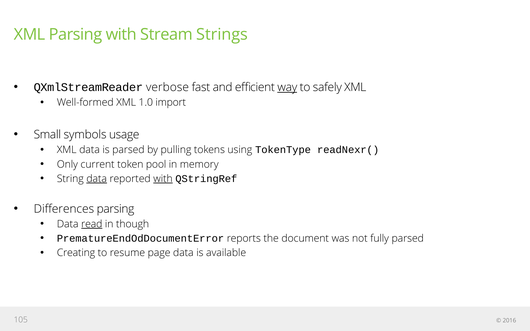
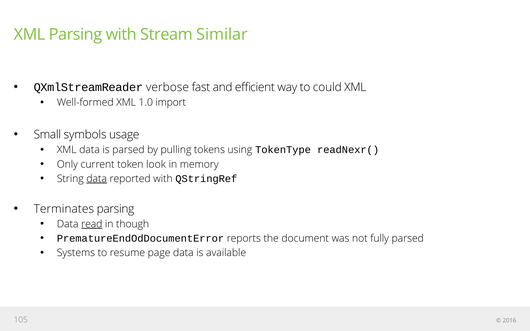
Strings: Strings -> Similar (222, 34)
way underline: present -> none (287, 87)
safely: safely -> could (327, 87)
pool: pool -> look (156, 164)
with underline: present -> none (163, 179)
Differences: Differences -> Terminates (64, 209)
Creating: Creating -> Systems (76, 253)
